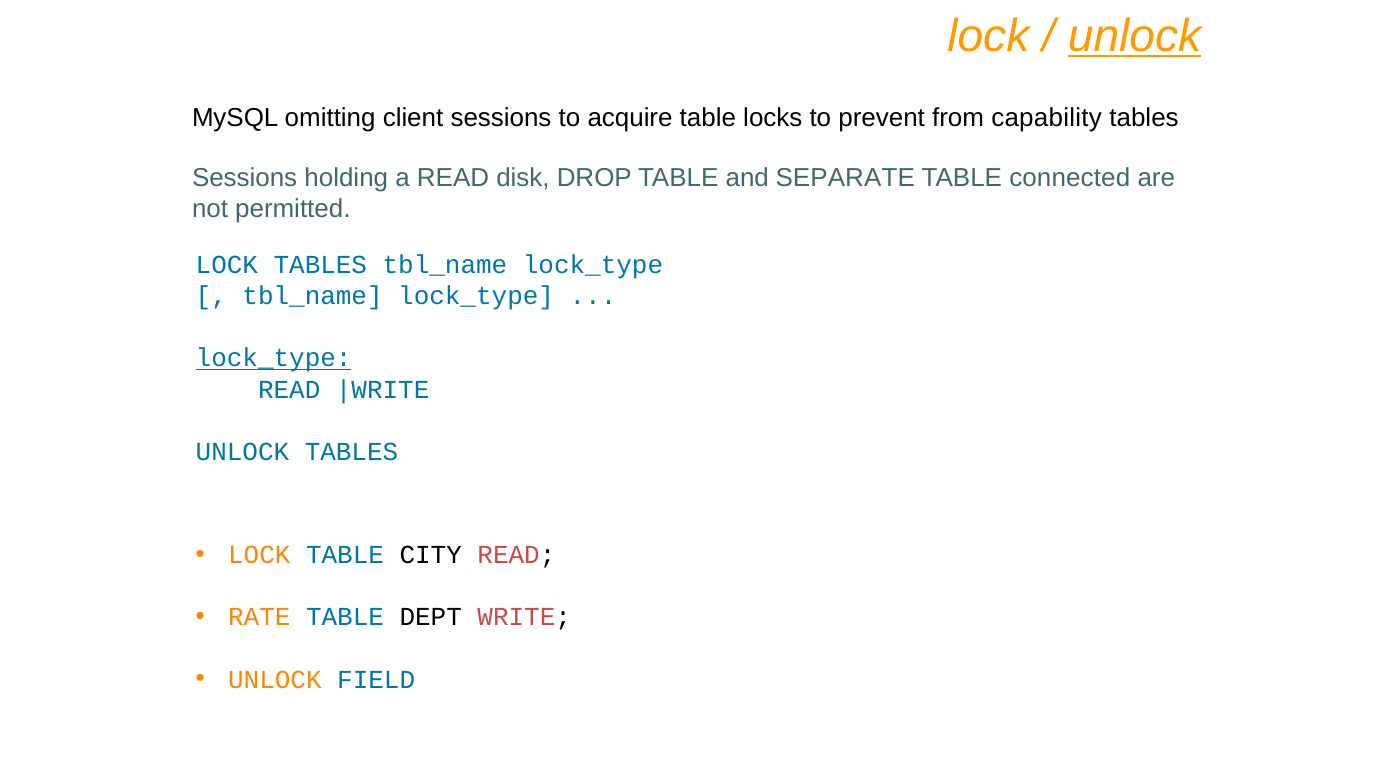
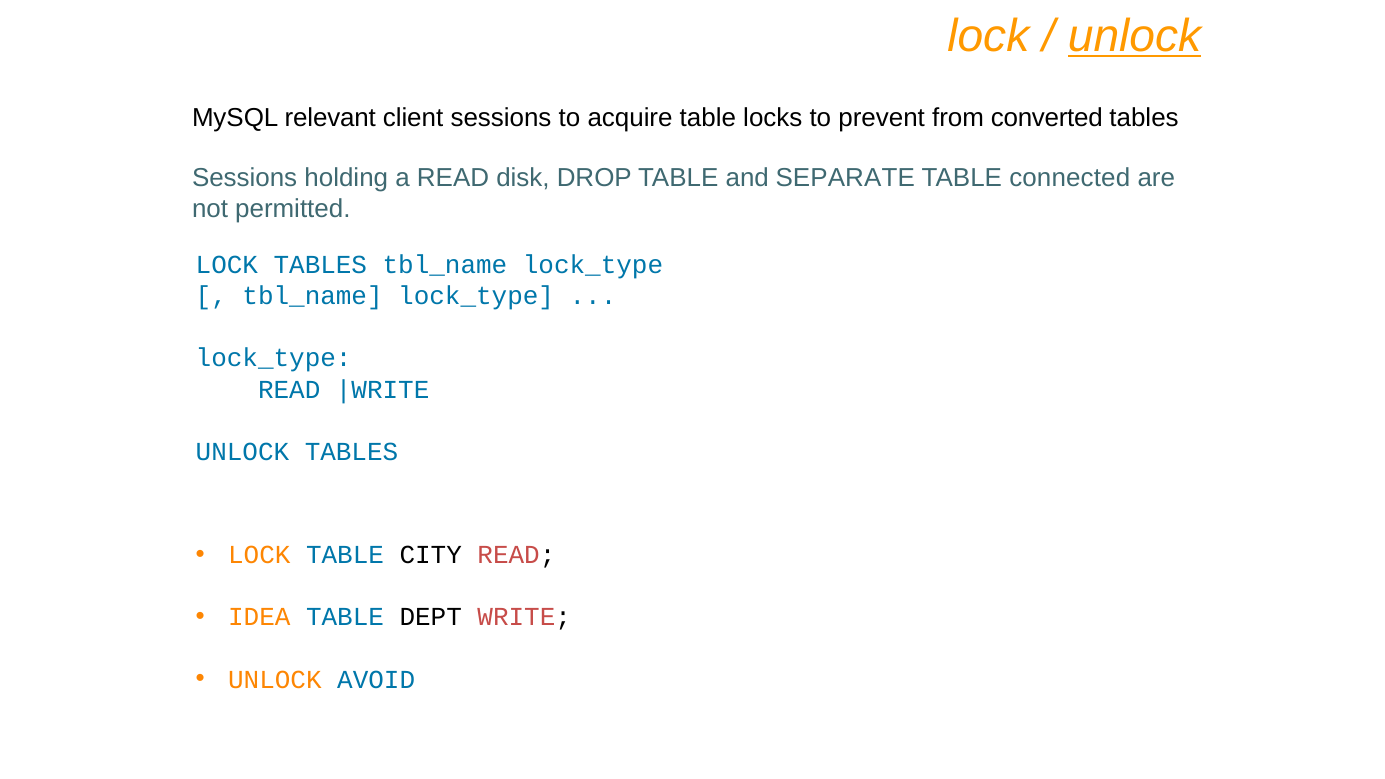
omitting: omitting -> relevant (330, 118)
capability: capability -> converted (1047, 118)
lock_type underline: present -> none (274, 358)
RATE: RATE -> IDEA (259, 617)
FIELD: FIELD -> AVOID (376, 680)
